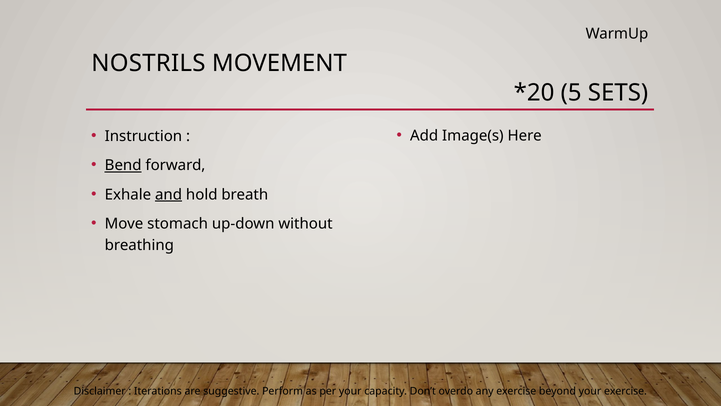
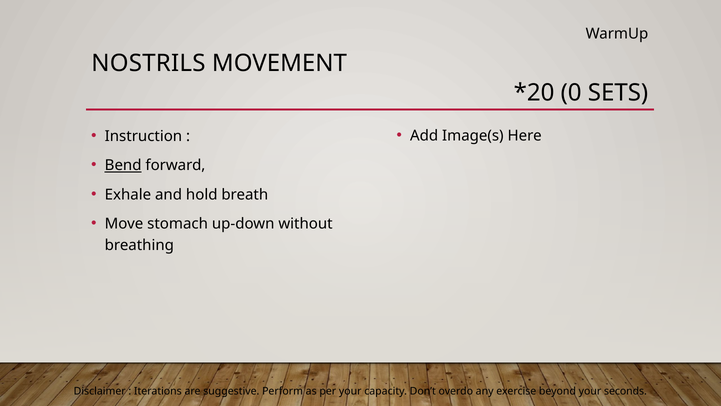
5: 5 -> 0 (571, 93)
and underline: present -> none (169, 194)
your exercise: exercise -> seconds (625, 391)
